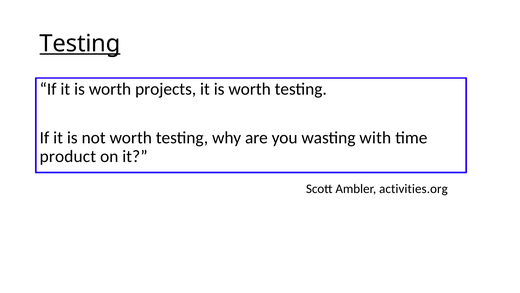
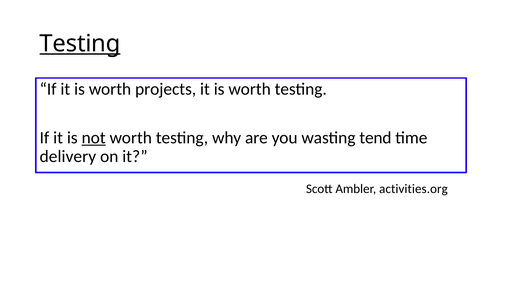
not underline: none -> present (94, 137)
with: with -> tend (375, 137)
product: product -> delivery (68, 156)
